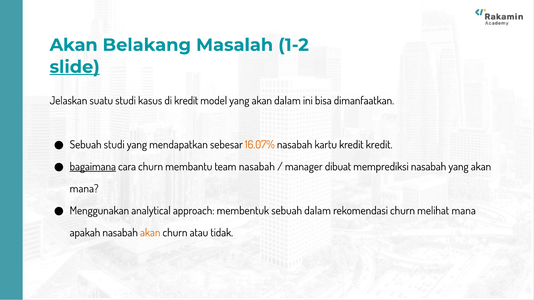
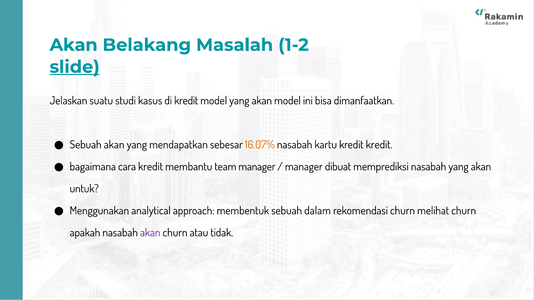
akan dalam: dalam -> model (287, 101)
Sebuah studi: studi -> akan (114, 145)
bagaimana underline: present -> none (93, 167)
cara churn: churn -> kredit (151, 167)
team nasabah: nasabah -> manager (257, 167)
mana: mana -> untuk (84, 189)
melihat mana: mana -> churn (464, 211)
akan colour: orange -> purple (150, 233)
